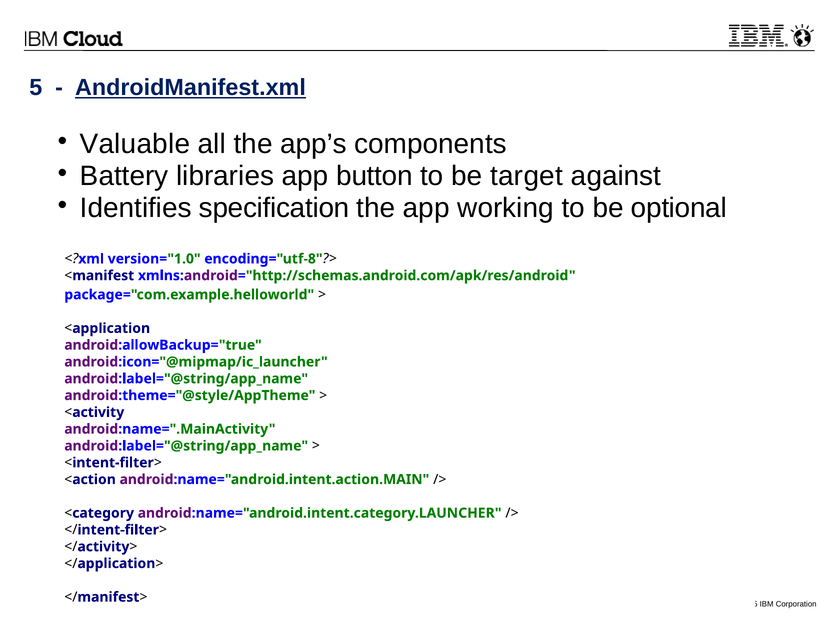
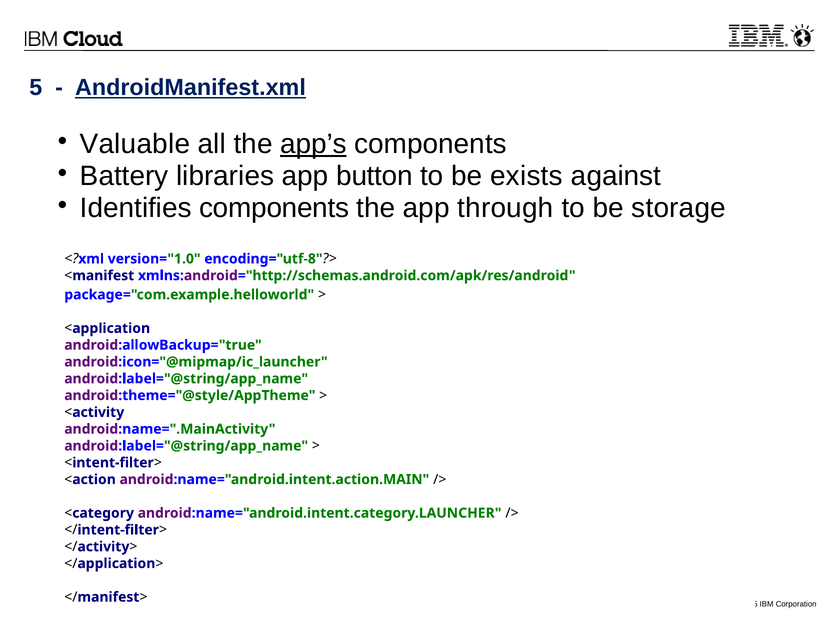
app’s underline: none -> present (313, 144)
target: target -> exists (527, 176)
Identifies specification: specification -> components (274, 208)
working: working -> through (505, 208)
optional: optional -> storage (679, 208)
